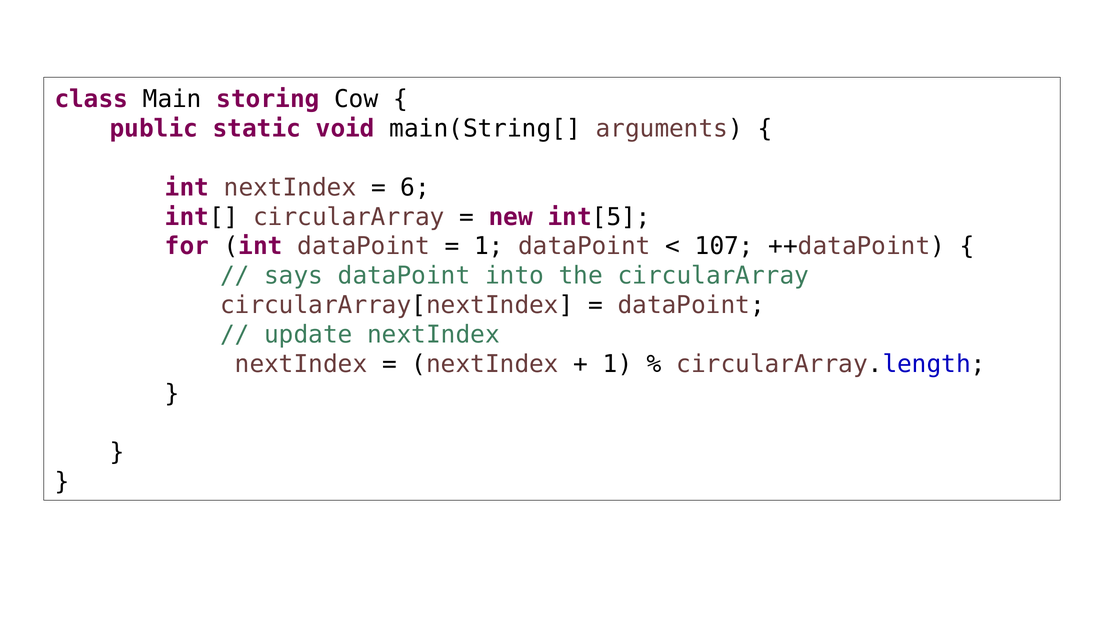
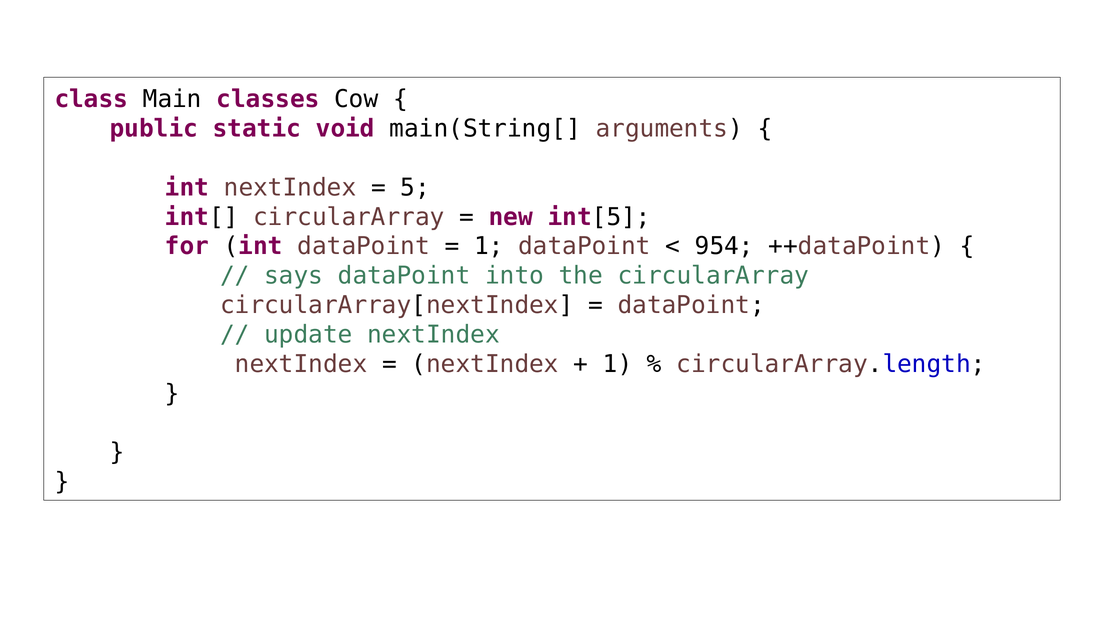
storing: storing -> classes (268, 99)
6: 6 -> 5 (415, 188)
107: 107 -> 954 (724, 246)
